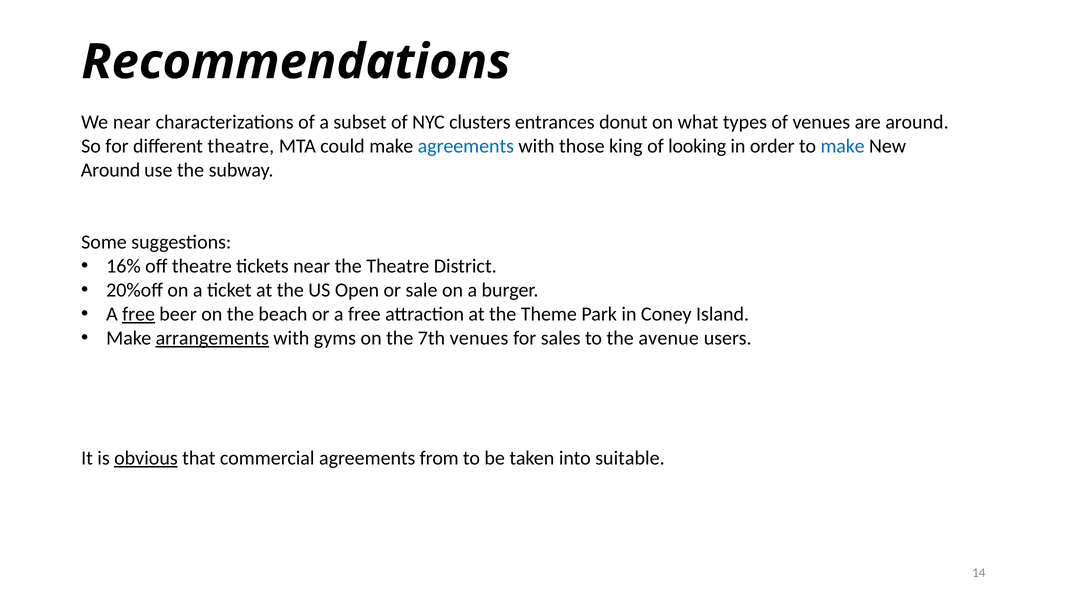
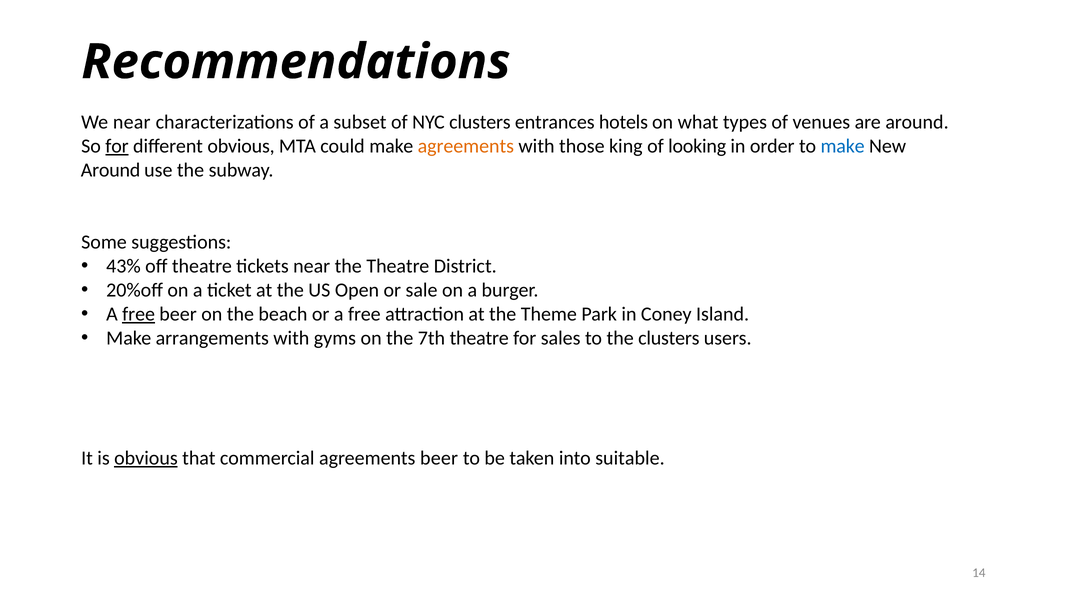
donut: donut -> hotels (623, 122)
for underline: none -> present (117, 146)
different theatre: theatre -> obvious (241, 146)
agreements colour: blue -> orange (466, 146)
16%: 16% -> 43% (123, 266)
arrangements underline: present -> none (212, 338)
7th venues: venues -> theatre (479, 338)
the avenue: avenue -> clusters (669, 338)
agreements from: from -> beer (439, 458)
